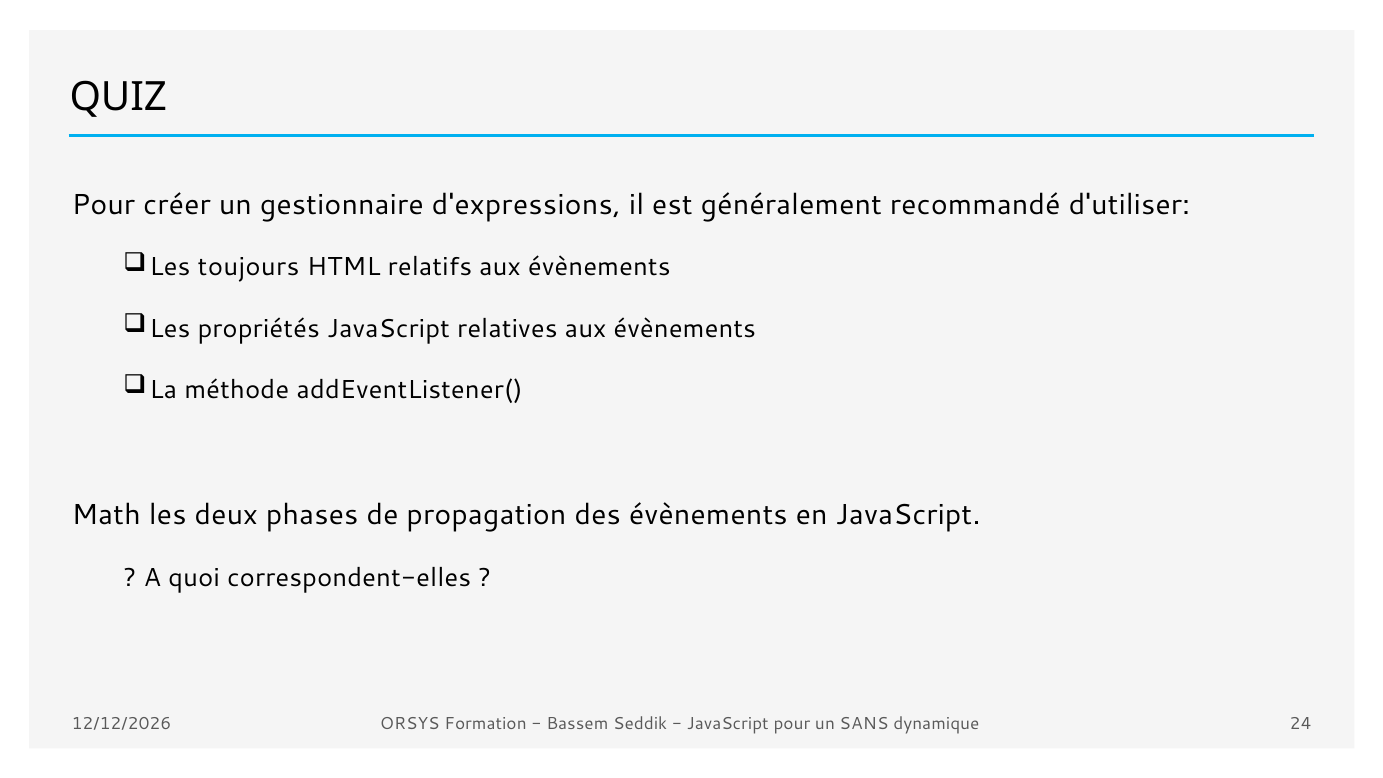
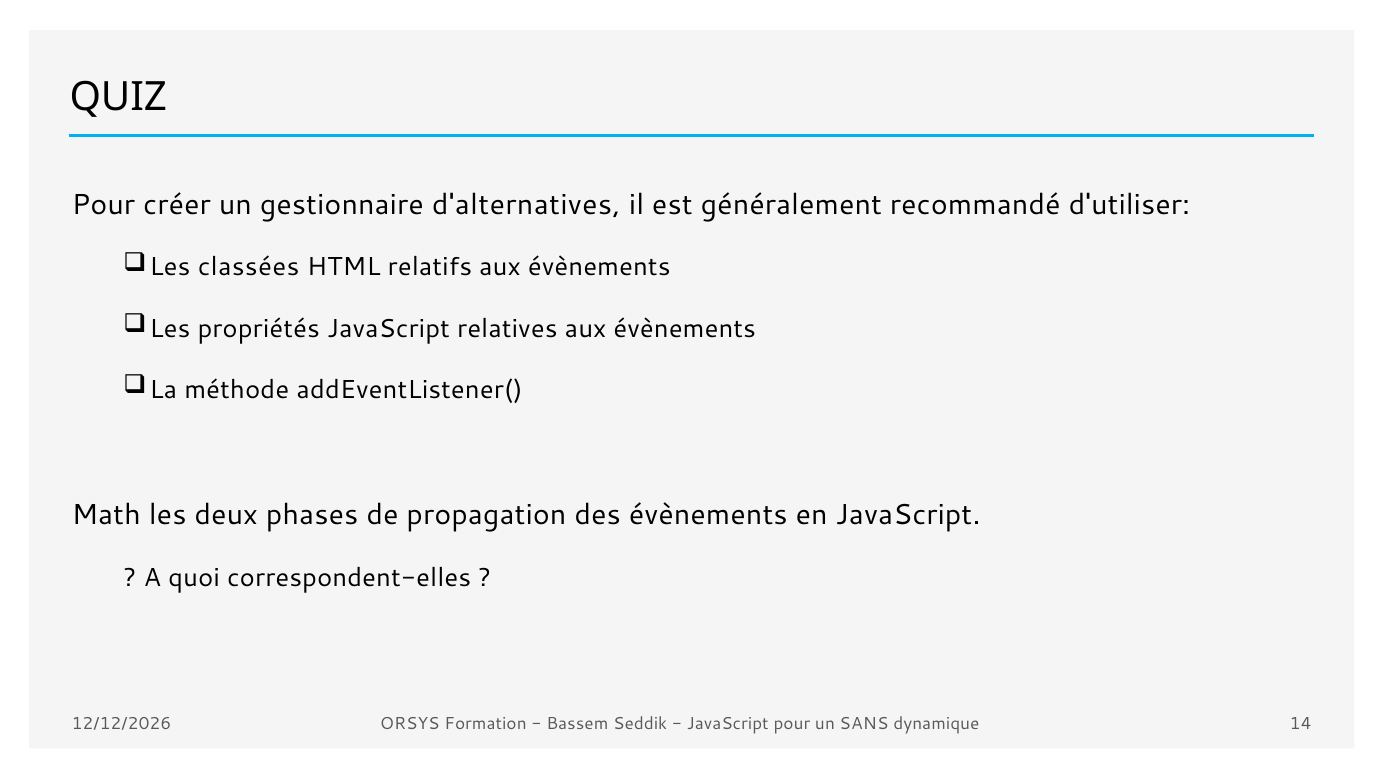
d'expressions: d'expressions -> d'alternatives (526, 205)
toujours: toujours -> classées (249, 267)
24: 24 -> 14 (1301, 724)
